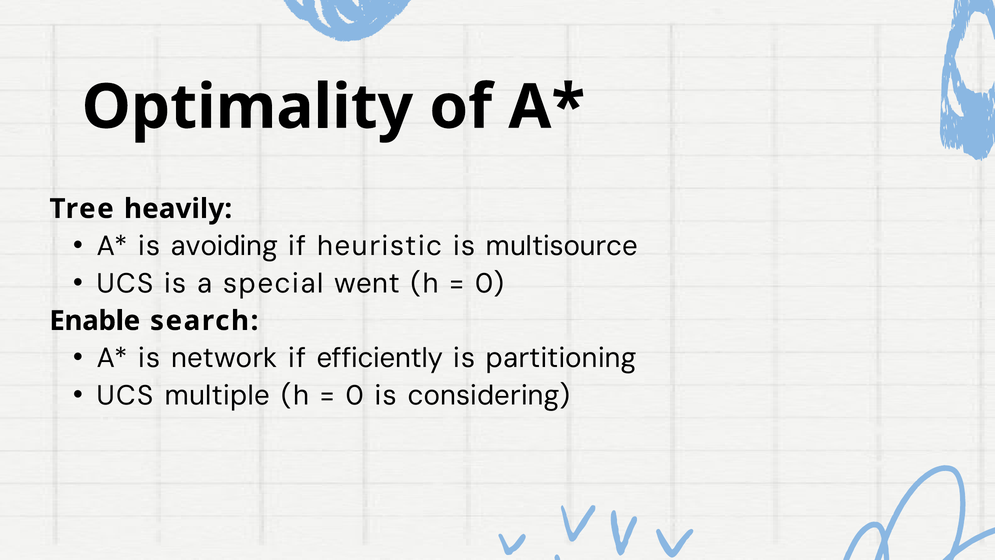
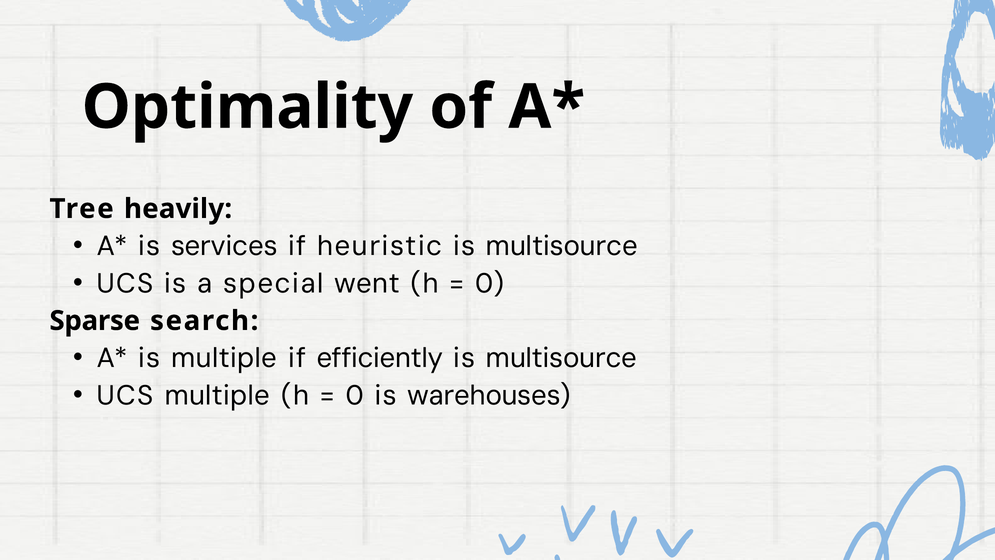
avoiding: avoiding -> services (224, 246)
Enable: Enable -> Sparse (95, 321)
is network: network -> multiple (224, 358)
partitioning: partitioning -> multisource (561, 358)
considering: considering -> warehouses (489, 395)
